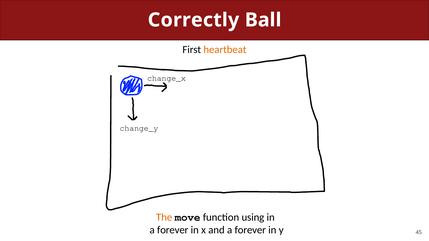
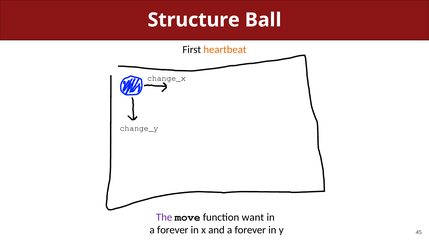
Correctly: Correctly -> Structure (194, 20)
The colour: orange -> purple (164, 218)
using: using -> want (253, 218)
